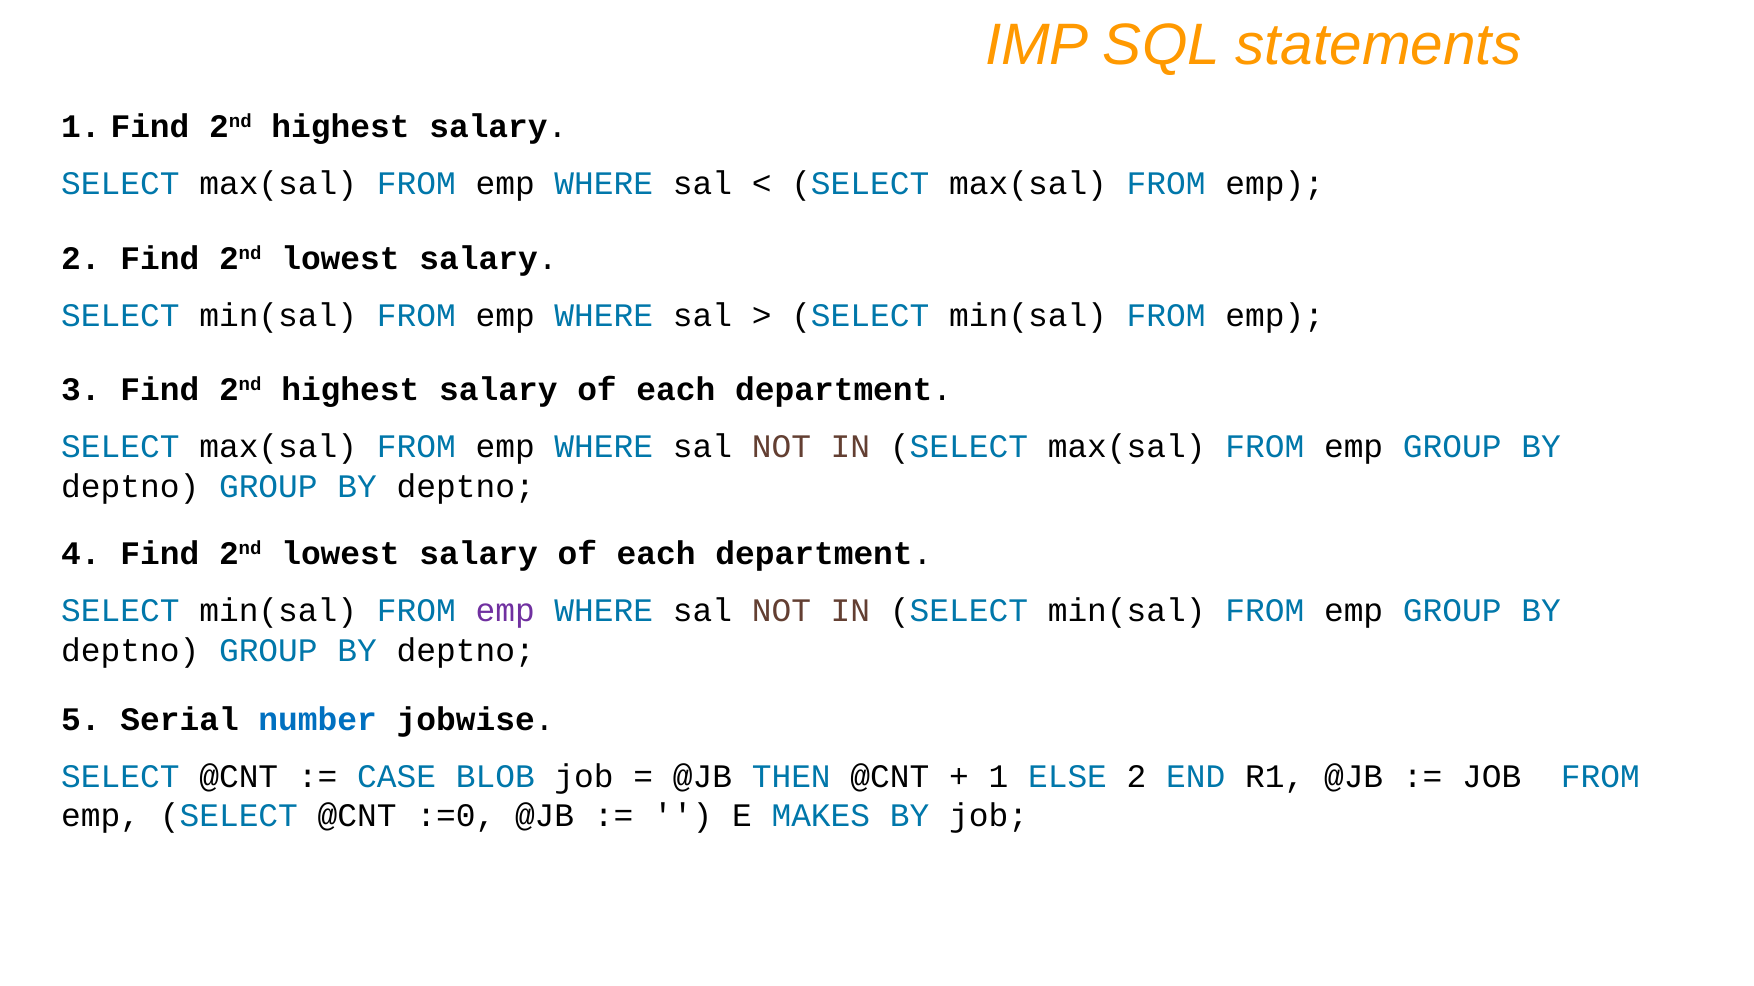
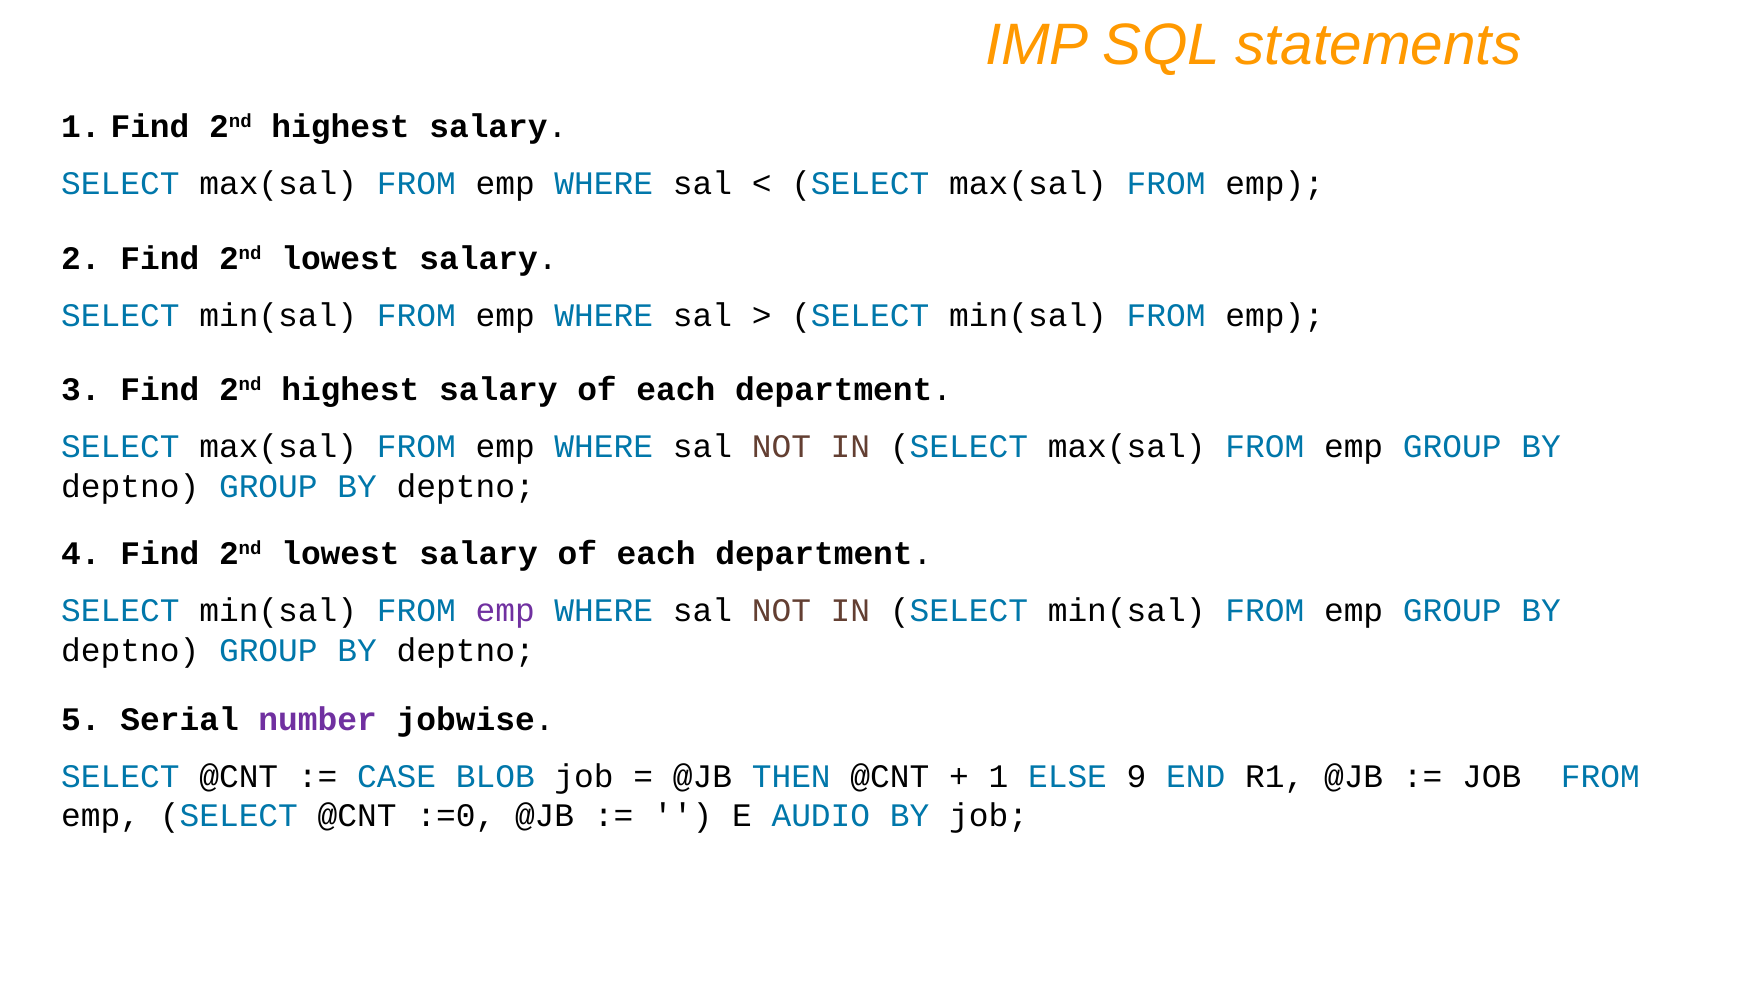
number colour: blue -> purple (318, 720)
ELSE 2: 2 -> 9 (1137, 777)
MAKES: MAKES -> AUDIO (821, 817)
